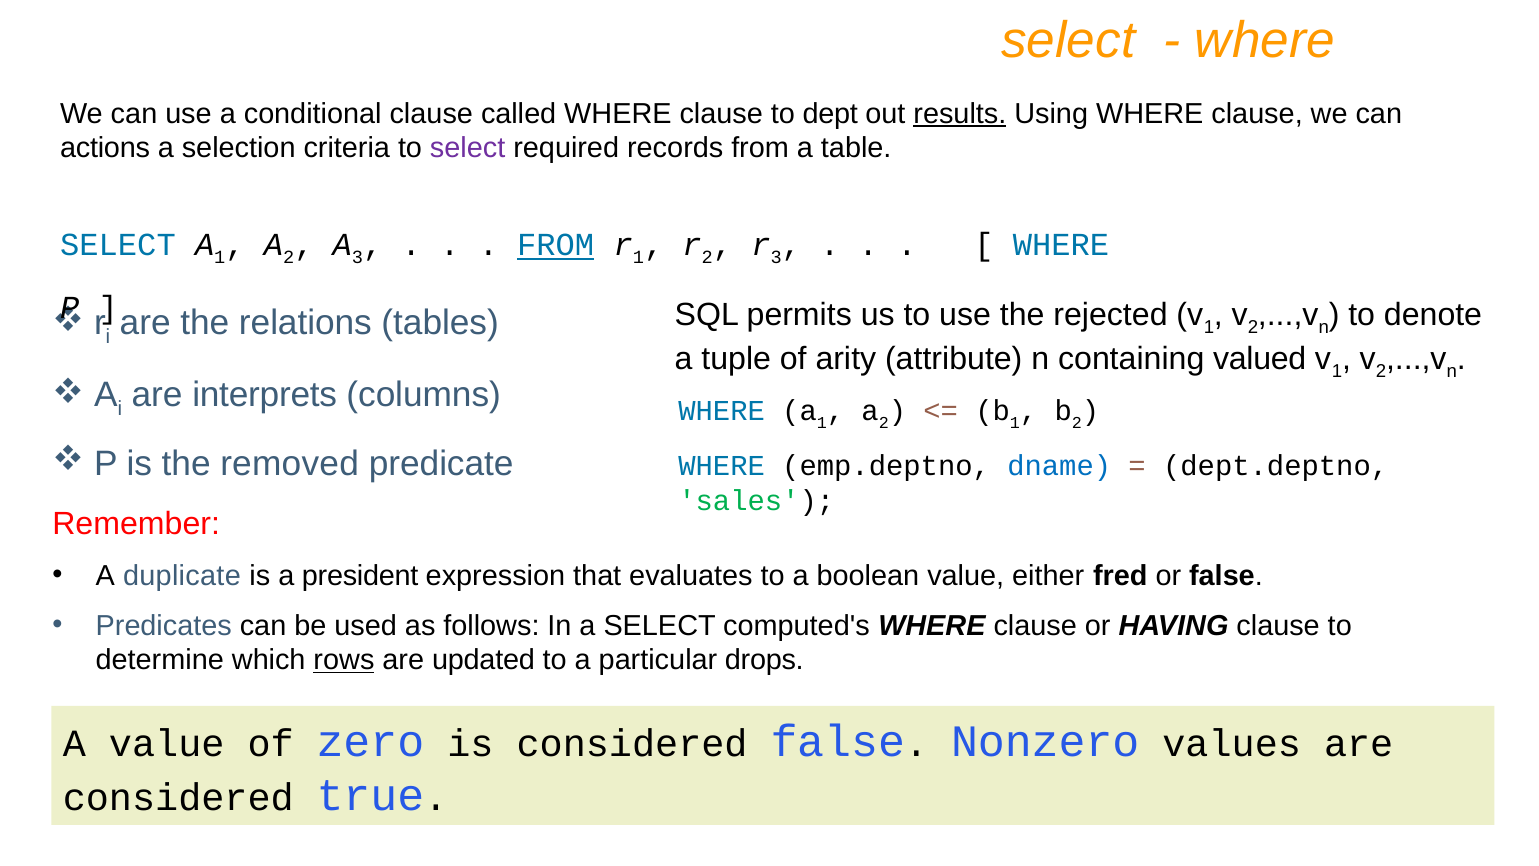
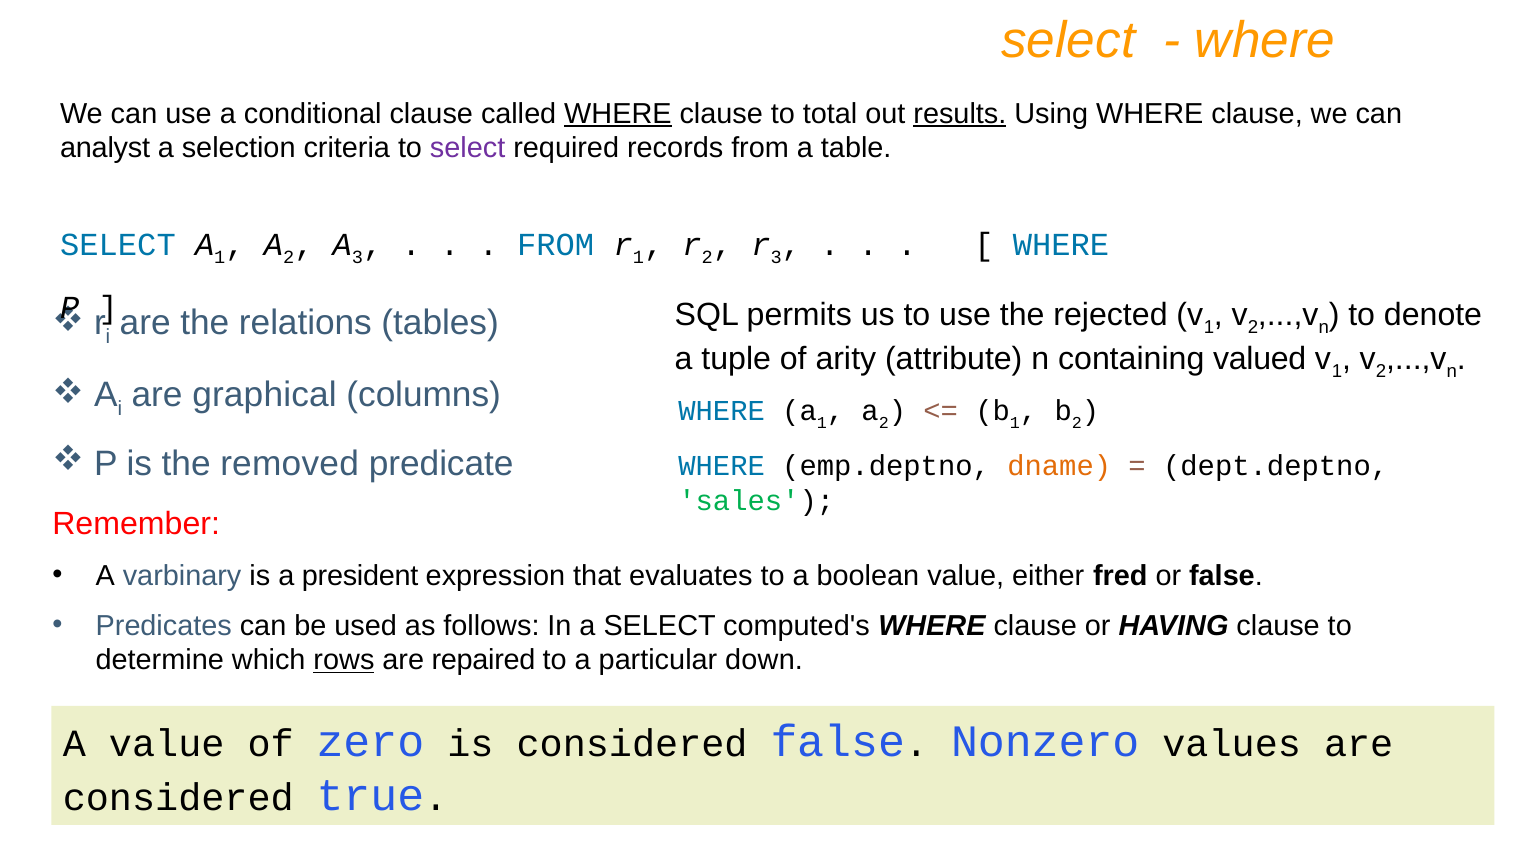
WHERE underline: none -> present (618, 114)
dept: dept -> total (830, 114)
actions: actions -> analyst (105, 148)
FROM underline: present -> none (556, 245)
interprets: interprets -> graphical (264, 395)
dname colour: blue -> orange (1059, 466)
duplicate: duplicate -> varbinary (182, 575)
updated: updated -> repaired (483, 660)
drops: drops -> down (764, 660)
